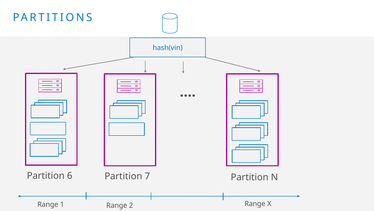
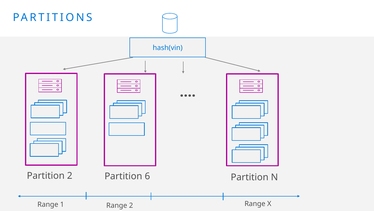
Partition 6: 6 -> 2 (70, 175)
7: 7 -> 6 (147, 176)
